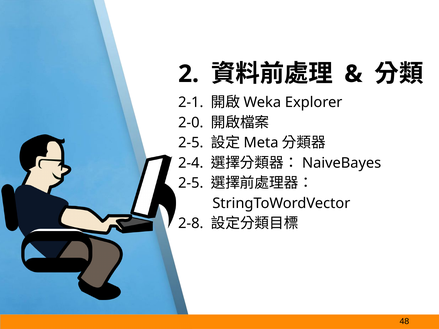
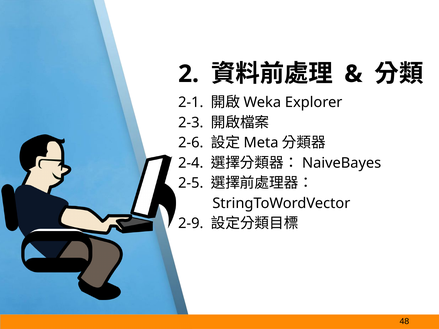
2-0: 2-0 -> 2-3 (191, 123)
2-5: 2-5 -> 2-6 (191, 143)
2-8: 2-8 -> 2-9 (191, 224)
